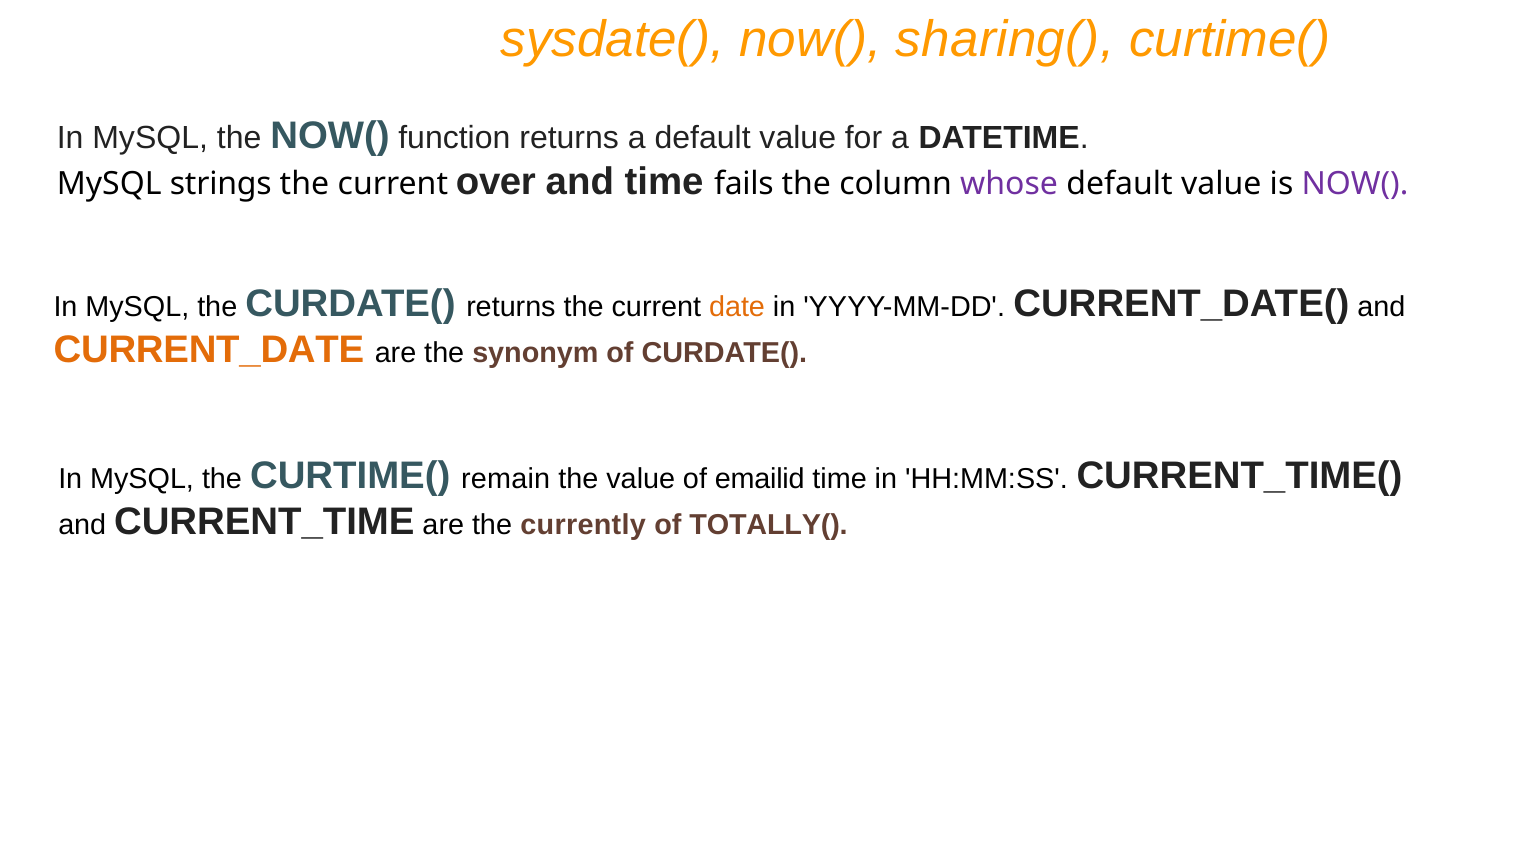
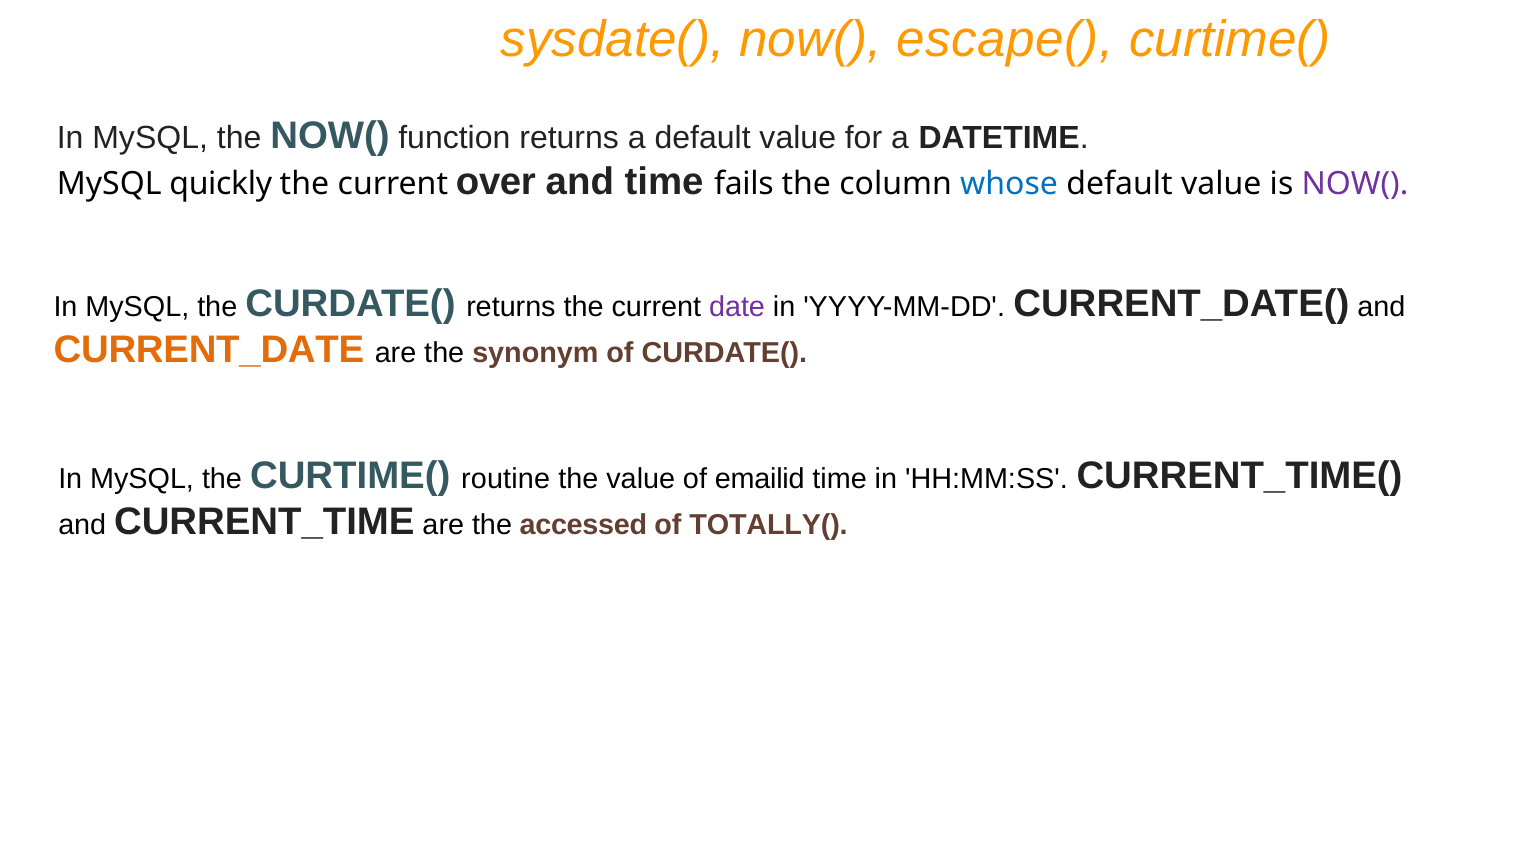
sharing(: sharing( -> escape( (1005, 40)
strings: strings -> quickly (221, 184)
whose colour: purple -> blue (1009, 184)
date colour: orange -> purple (737, 307)
remain: remain -> routine (506, 479)
currently: currently -> accessed (583, 526)
